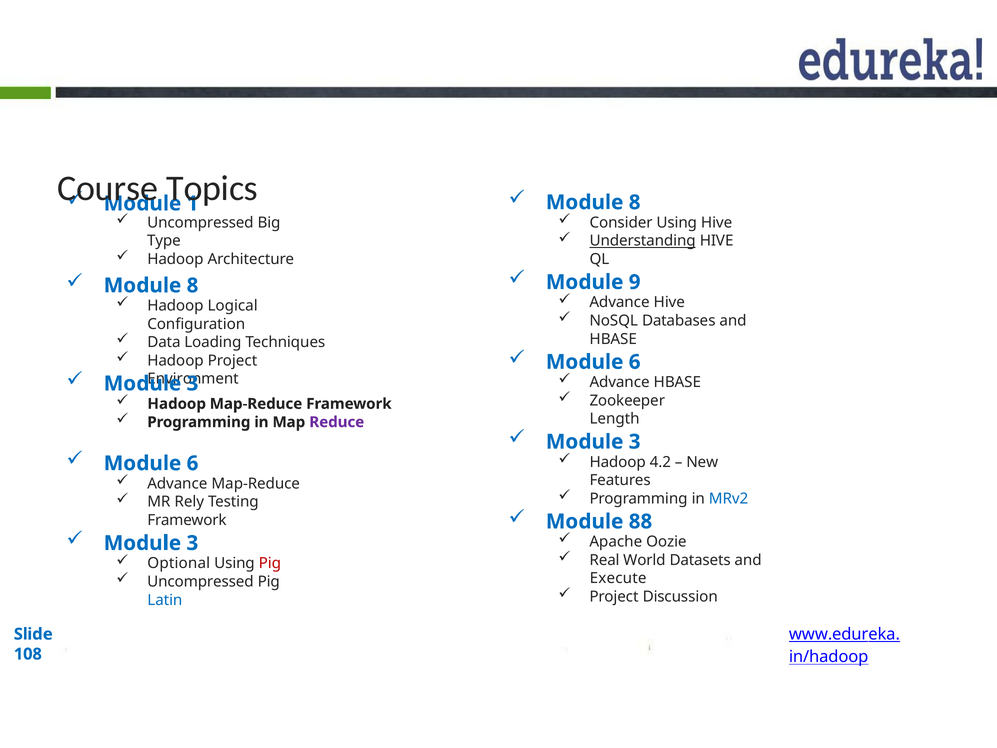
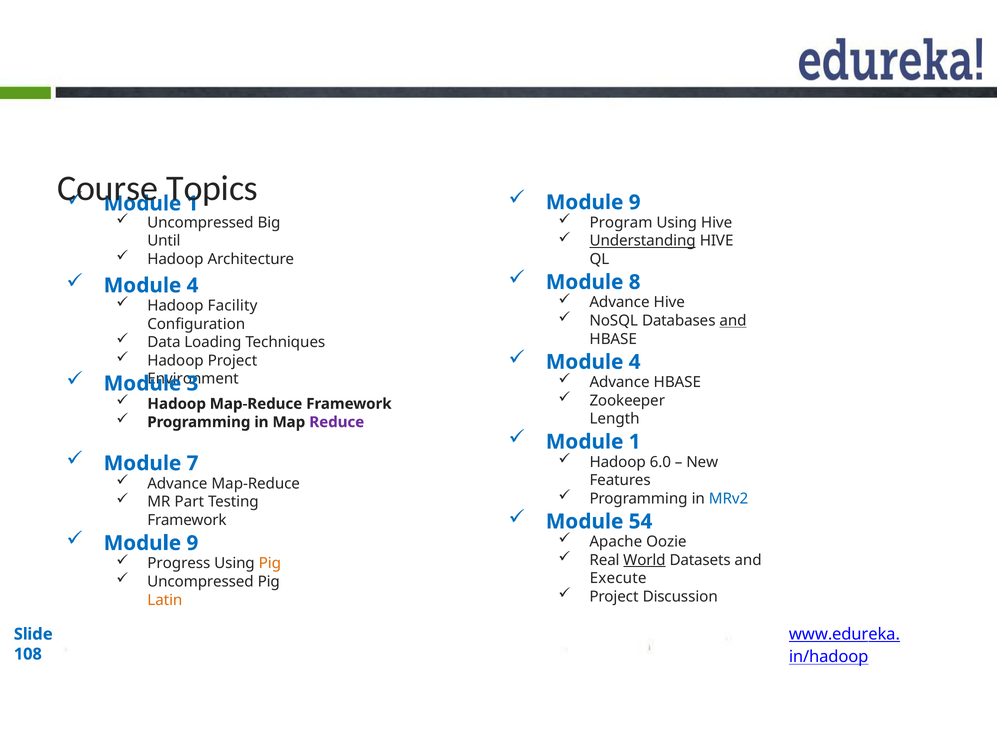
8: 8 -> 9 (635, 202)
Consider: Consider -> Program (621, 223)
Type: Type -> Until (164, 241)
9: 9 -> 8 (635, 282)
8: 8 -> 4 (193, 285)
Logical: Logical -> Facility (233, 306)
and underline: none -> present (733, 321)
6: 6 -> 4 (635, 362)
3: 3 -> 1 (635, 442)
6: 6 -> 7 (193, 463)
4.2: 4.2 -> 6.0 (660, 462)
Rely: Rely -> Part (189, 502)
88: 88 -> 54 (640, 521)
3: 3 -> 9 (192, 543)
World underline: none -> present (644, 560)
Optional: Optional -> Progress (179, 563)
Pig colour: red -> orange (270, 563)
Latin colour: blue -> orange (165, 600)
